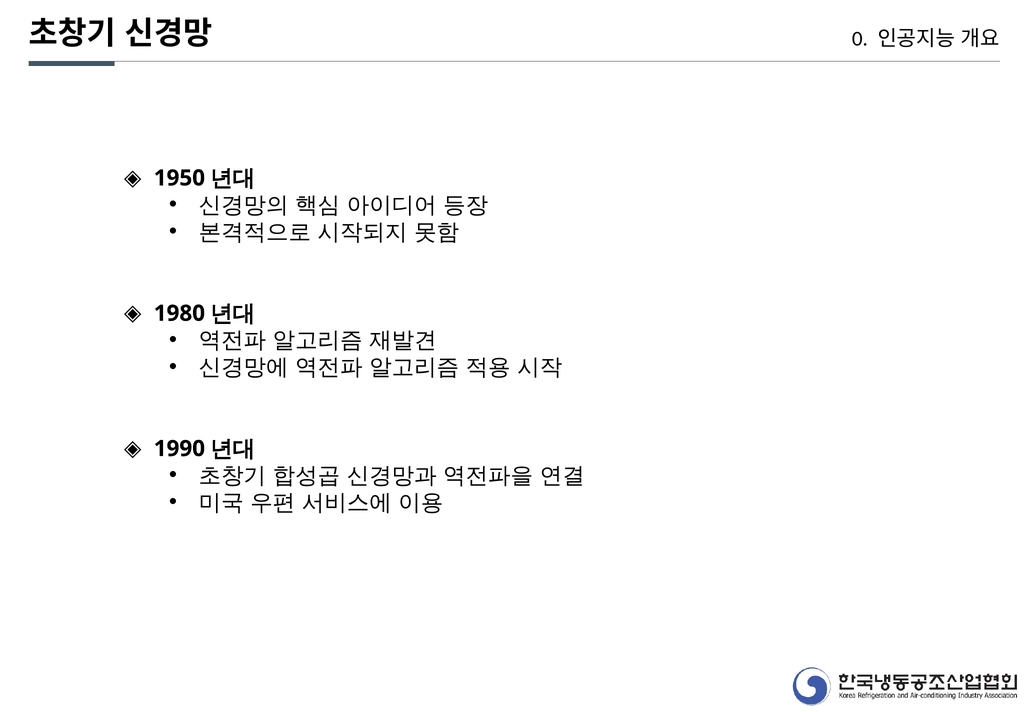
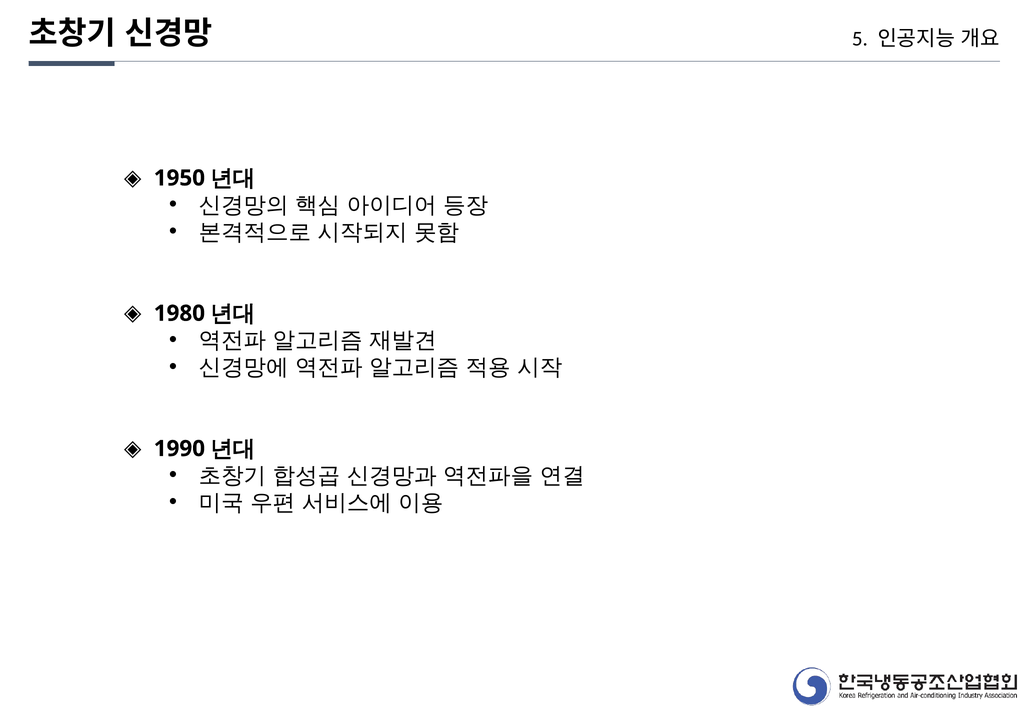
0: 0 -> 5 (860, 39)
